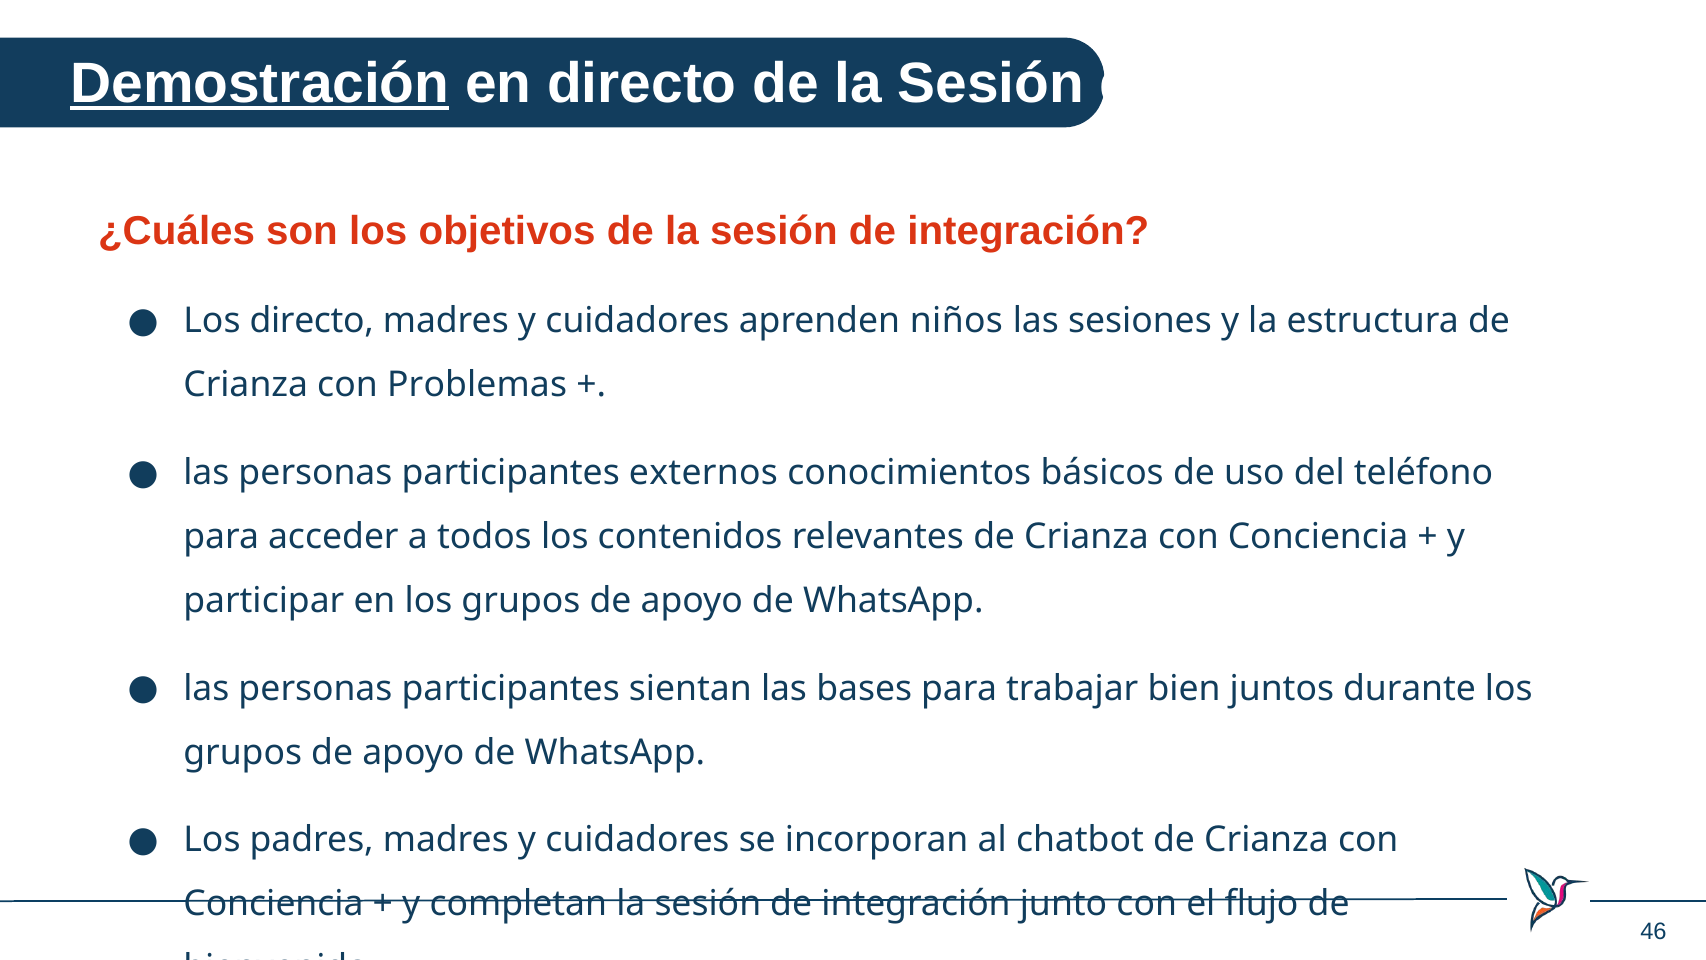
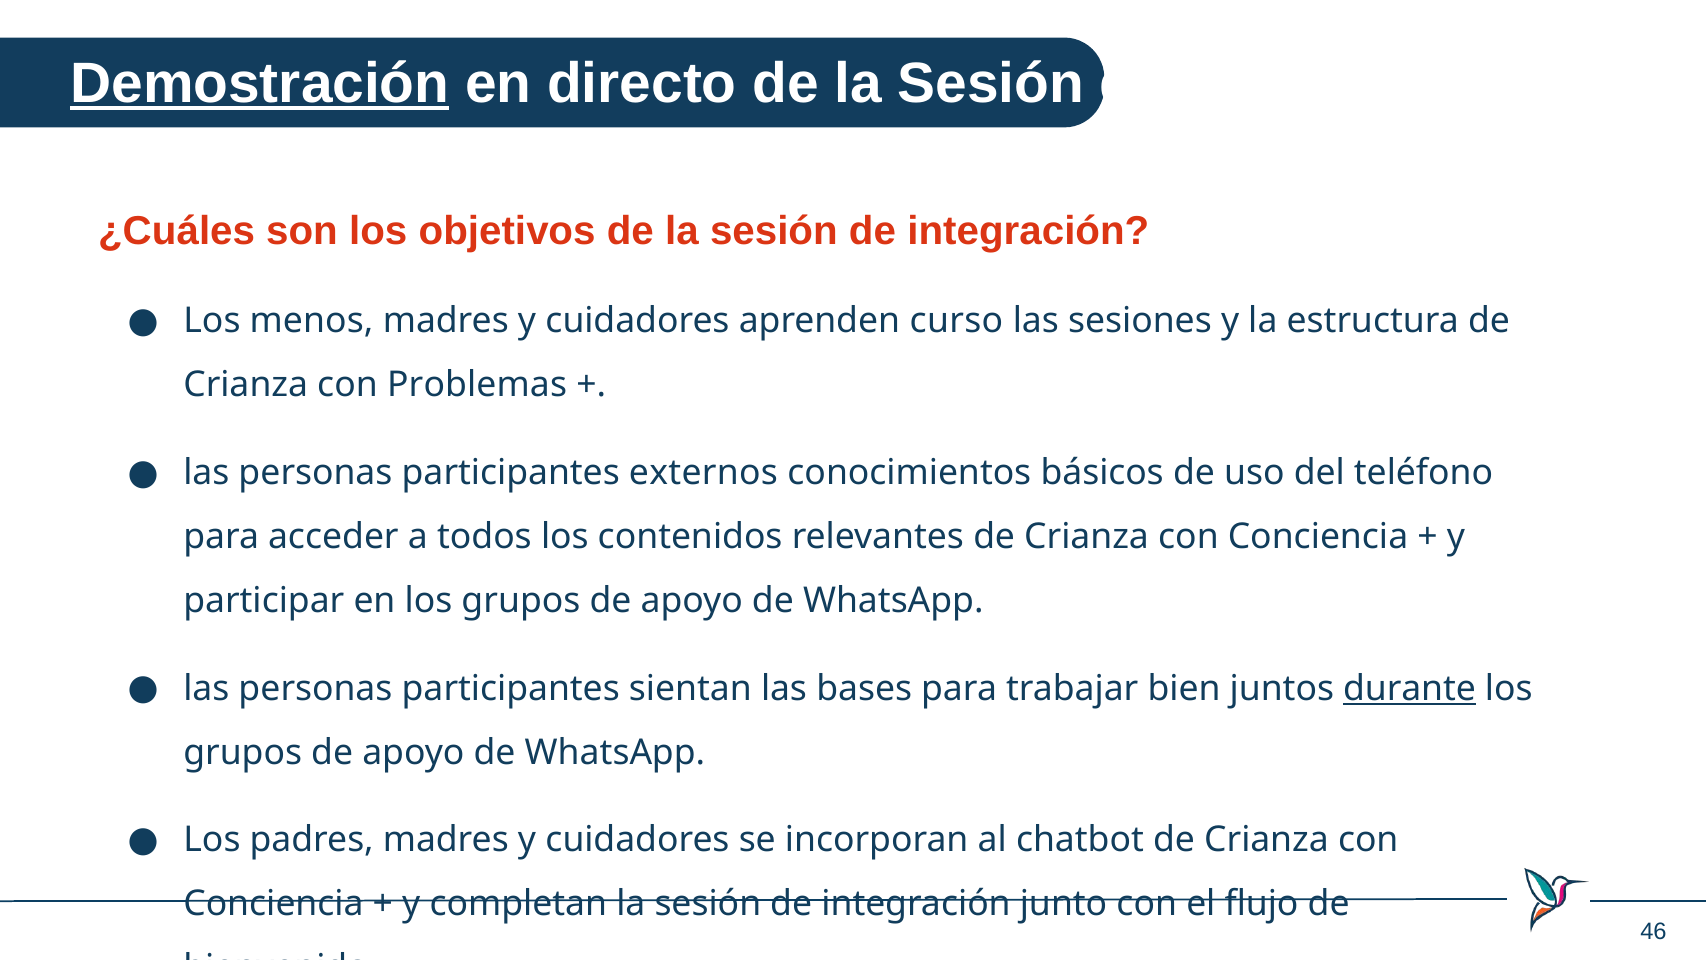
Los directo: directo -> menos (312, 321)
niños: niños -> curso (956, 321)
durante underline: none -> present (1410, 688)
